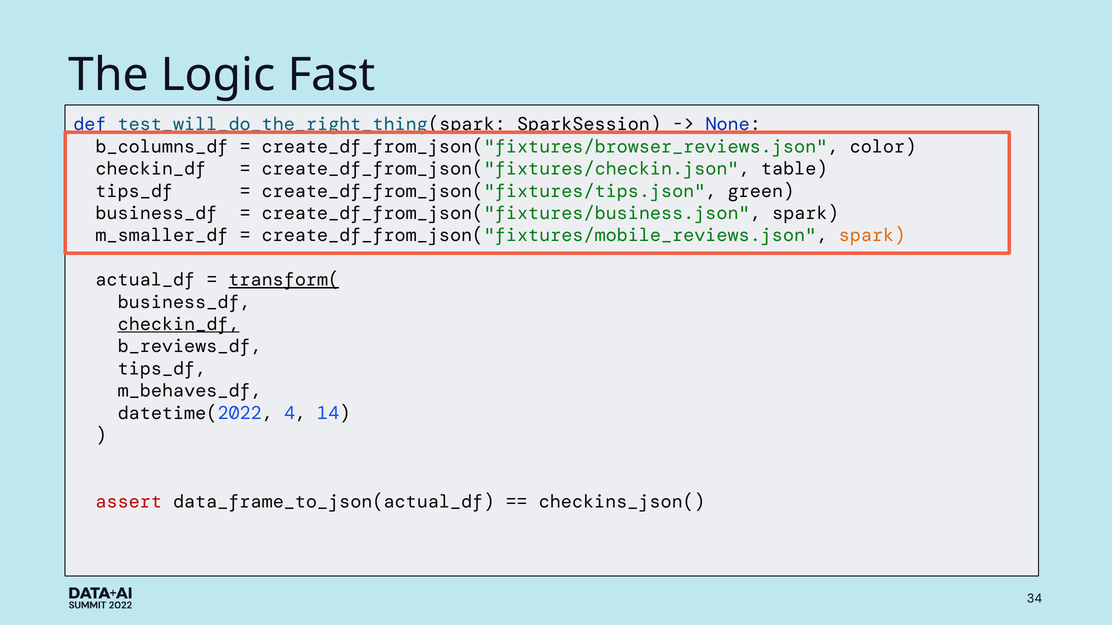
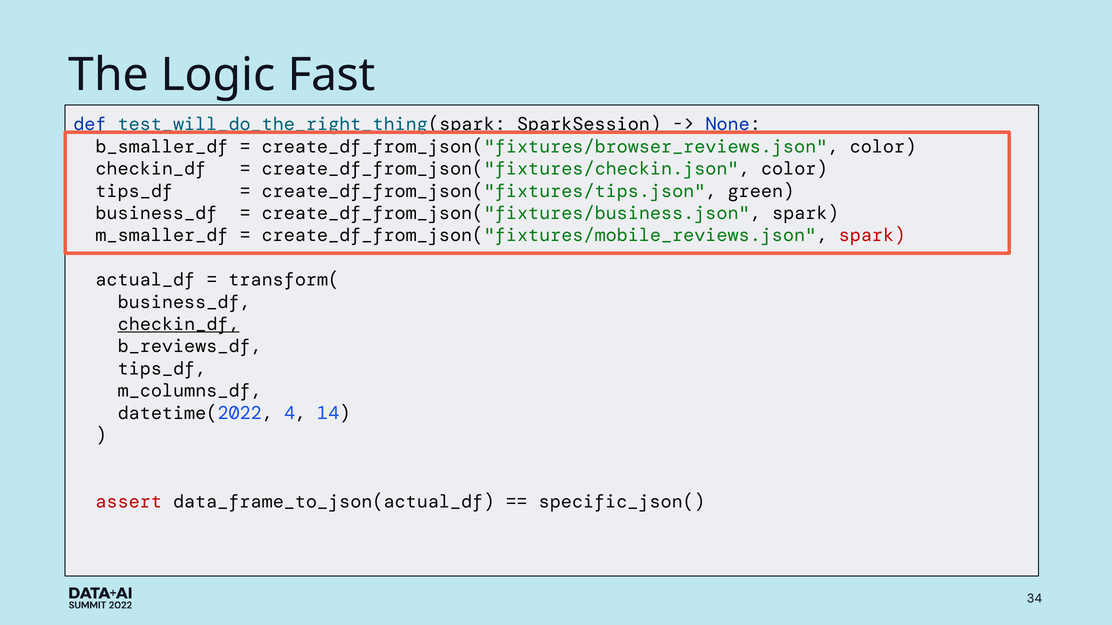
b_columns_df: b_columns_df -> b_smaller_df (162, 147)
create_df_from_json("fixtures/checkin.json table: table -> color (794, 169)
spark colour: orange -> red (872, 236)
transform( underline: present -> none (284, 280)
m_behaves_df: m_behaves_df -> m_columns_df (190, 391)
checkins_json(: checkins_json( -> specific_json( (622, 502)
